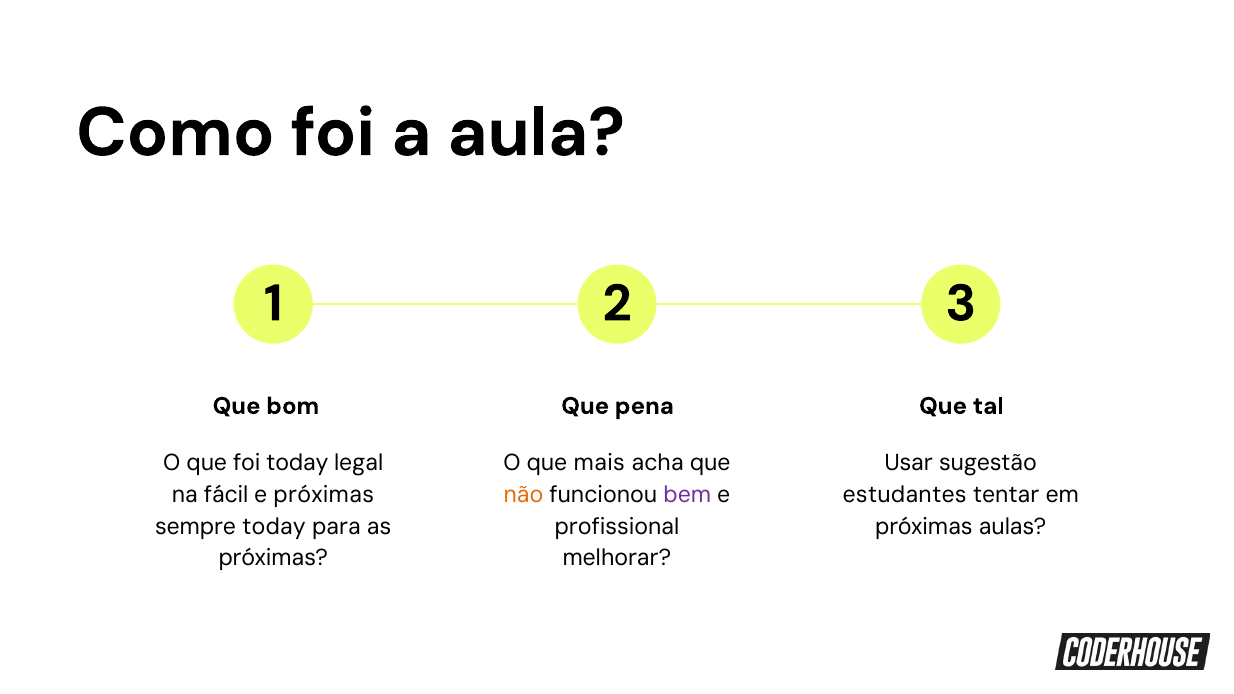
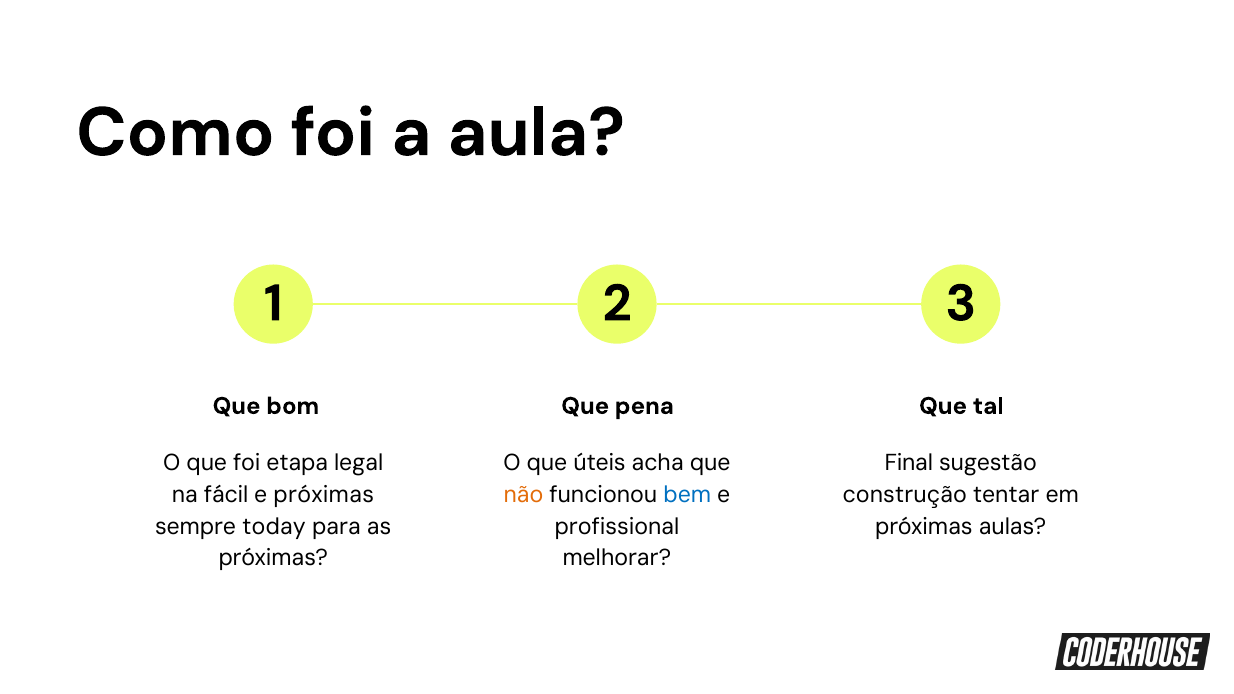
foi today: today -> etapa (297, 463)
mais: mais -> úteis (600, 463)
Usar: Usar -> Final (909, 463)
bem colour: purple -> blue (687, 495)
estudantes: estudantes -> construção (905, 495)
